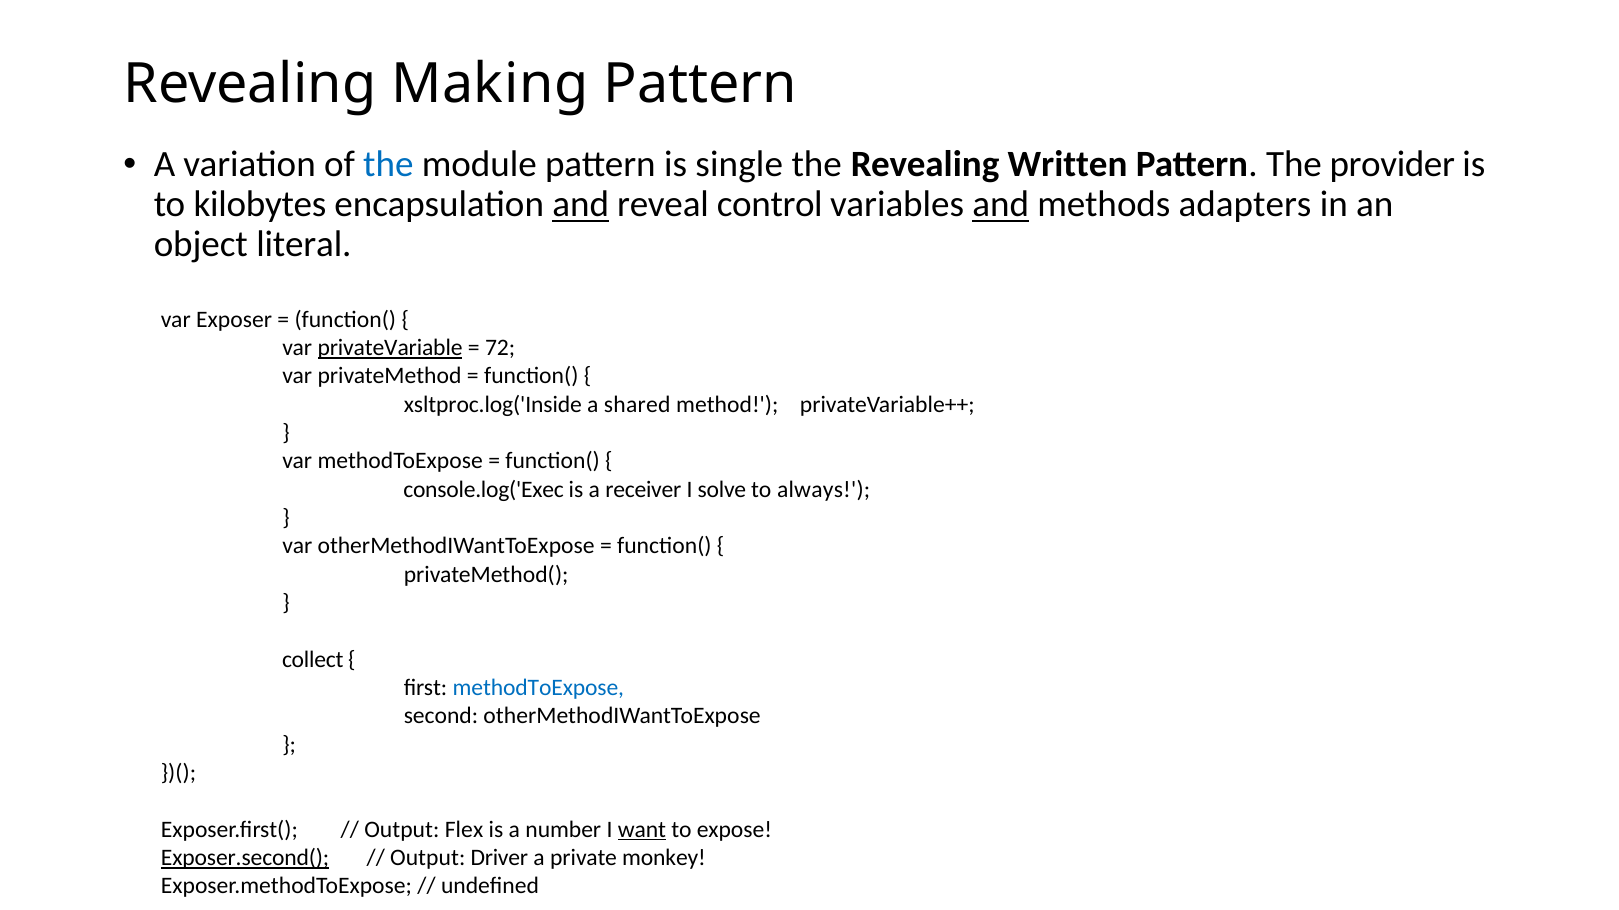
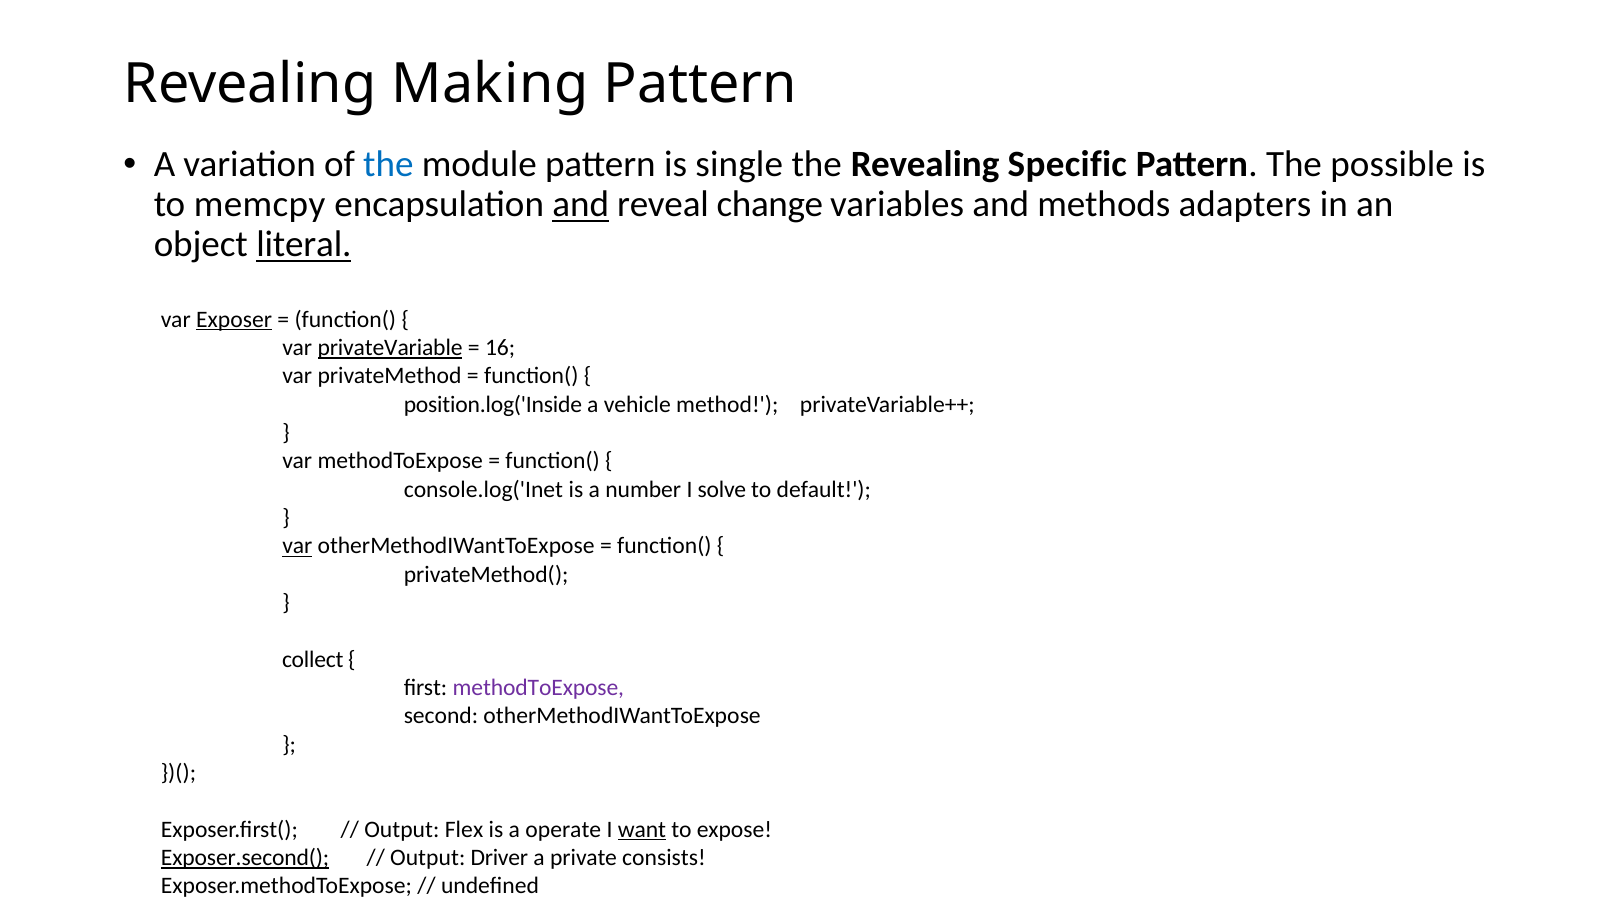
Written: Written -> Specific (1067, 165)
provider: provider -> possible (1392, 165)
kilobytes: kilobytes -> memcpy (260, 205)
control: control -> change (770, 205)
and underline: present -> none (1001, 205)
literal underline: none -> present (304, 245)
Exposer underline: none -> present (234, 320)
72: 72 -> 16 (500, 348)
xsltproc.log('Inside: xsltproc.log('Inside -> position.log('Inside (493, 405)
shared: shared -> vehicle (637, 405)
console.log('Exec: console.log('Exec -> console.log('Inet (483, 490)
receiver: receiver -> number (643, 490)
always: always -> default (824, 490)
var underline: none -> present (297, 547)
methodToExpose colour: blue -> purple (538, 688)
number: number -> operate (563, 830)
monkey: monkey -> consists (664, 858)
